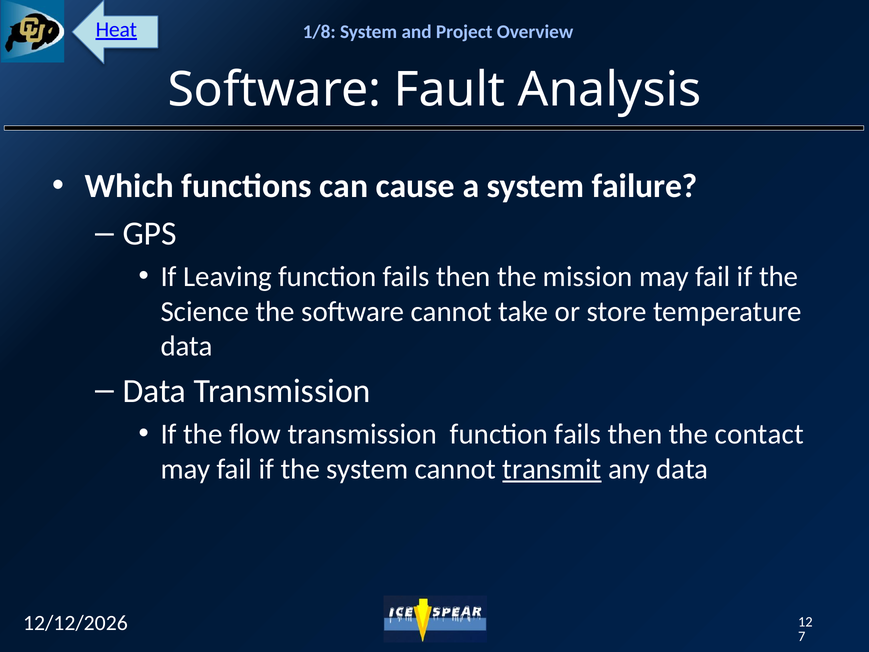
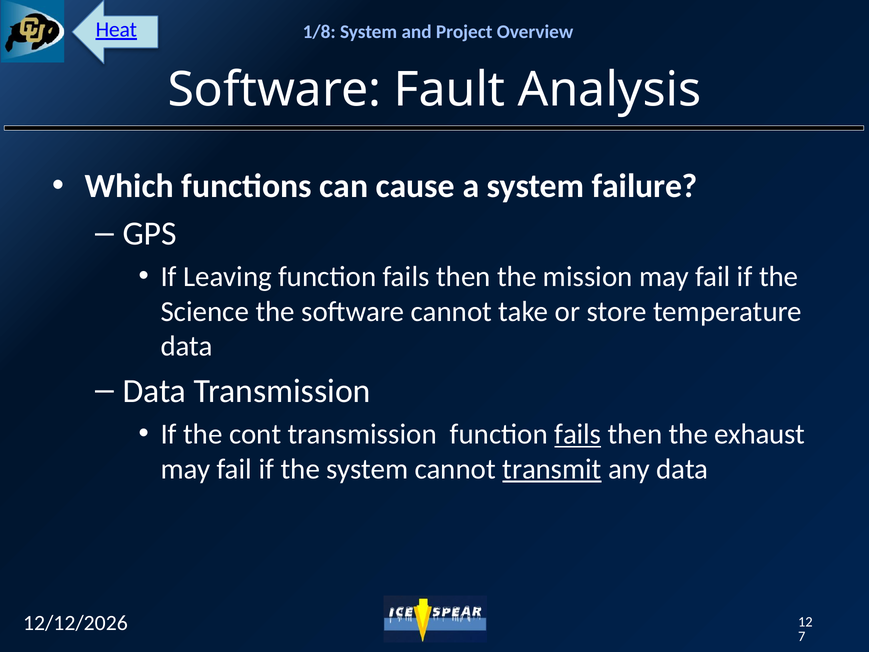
flow: flow -> cont (255, 434)
fails underline: none -> present (578, 434)
contact: contact -> exhaust (760, 434)
